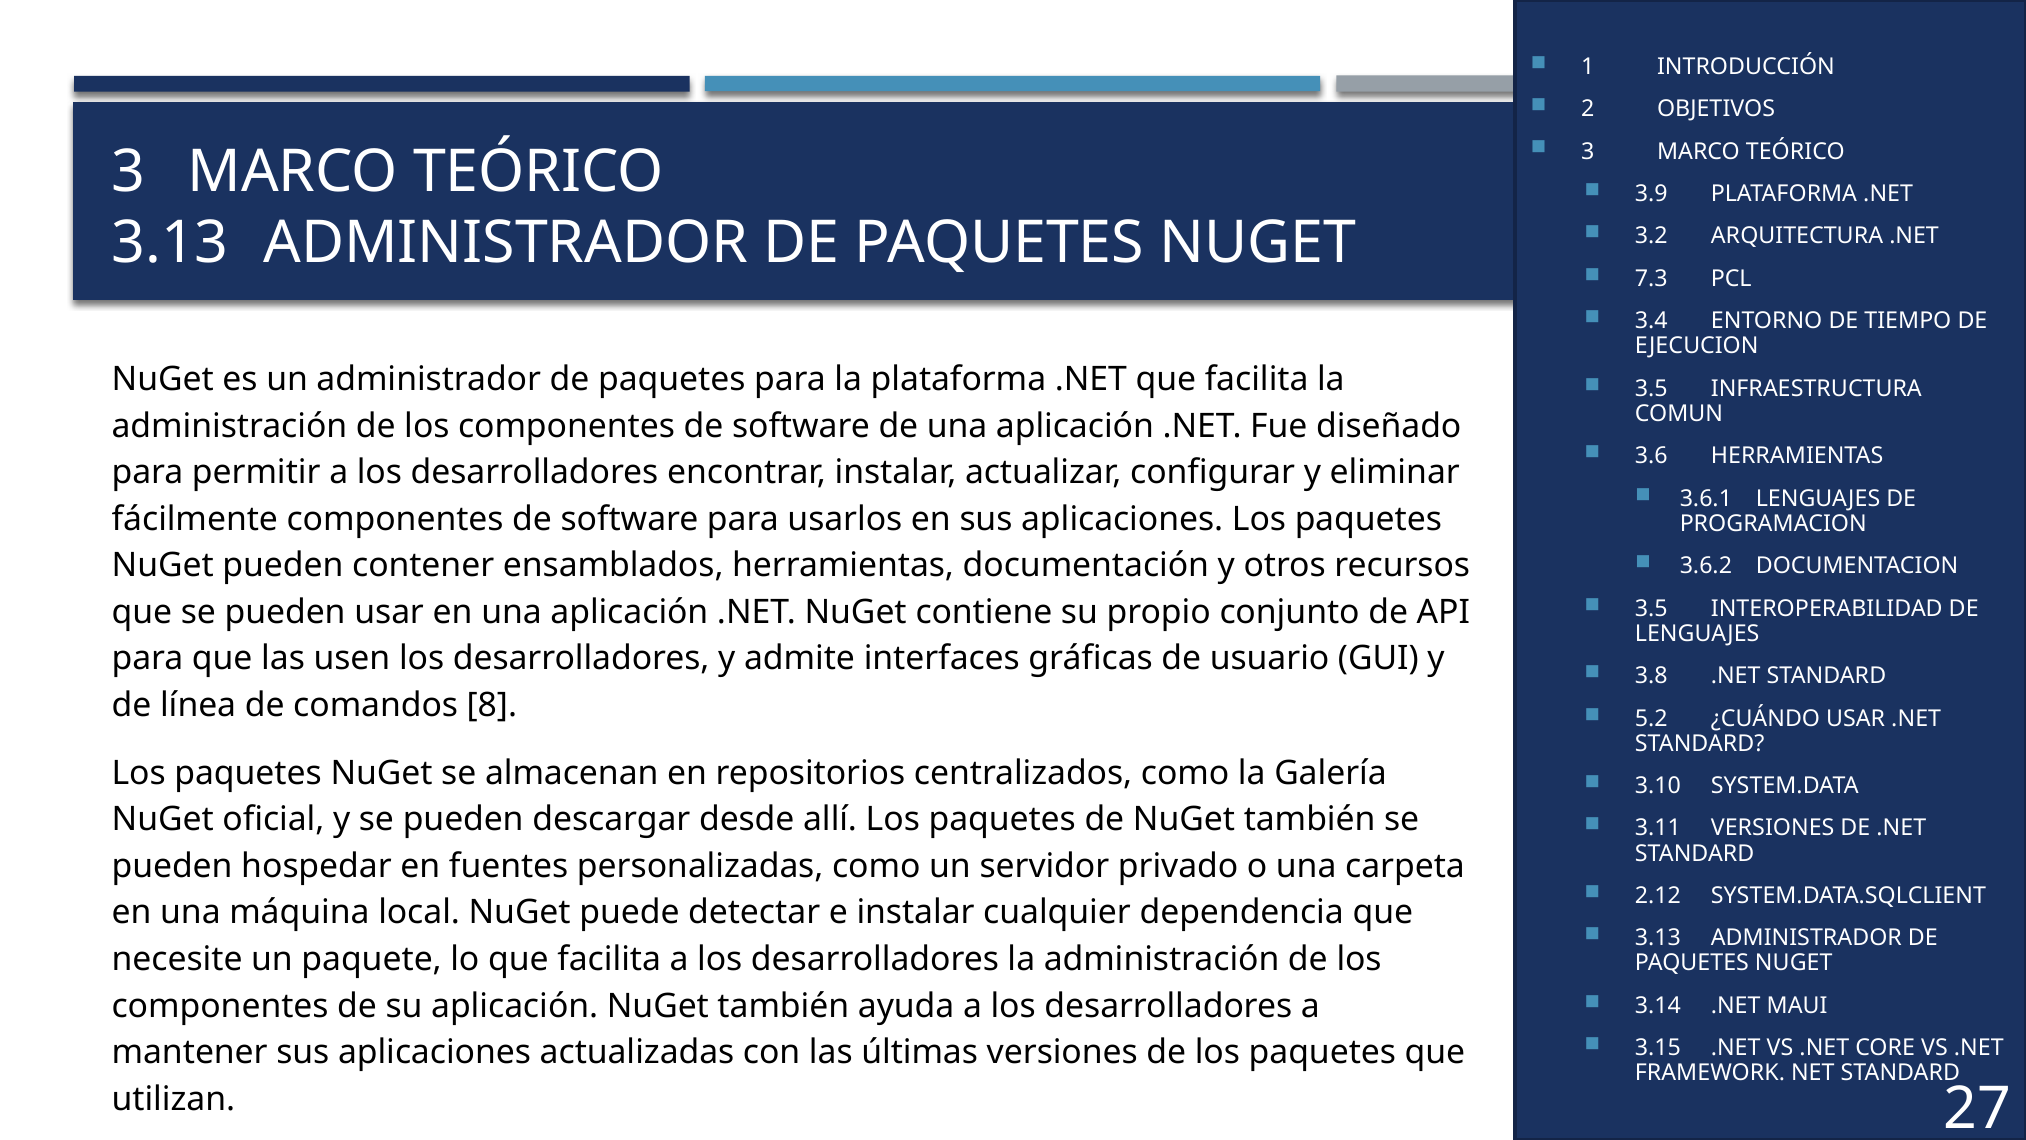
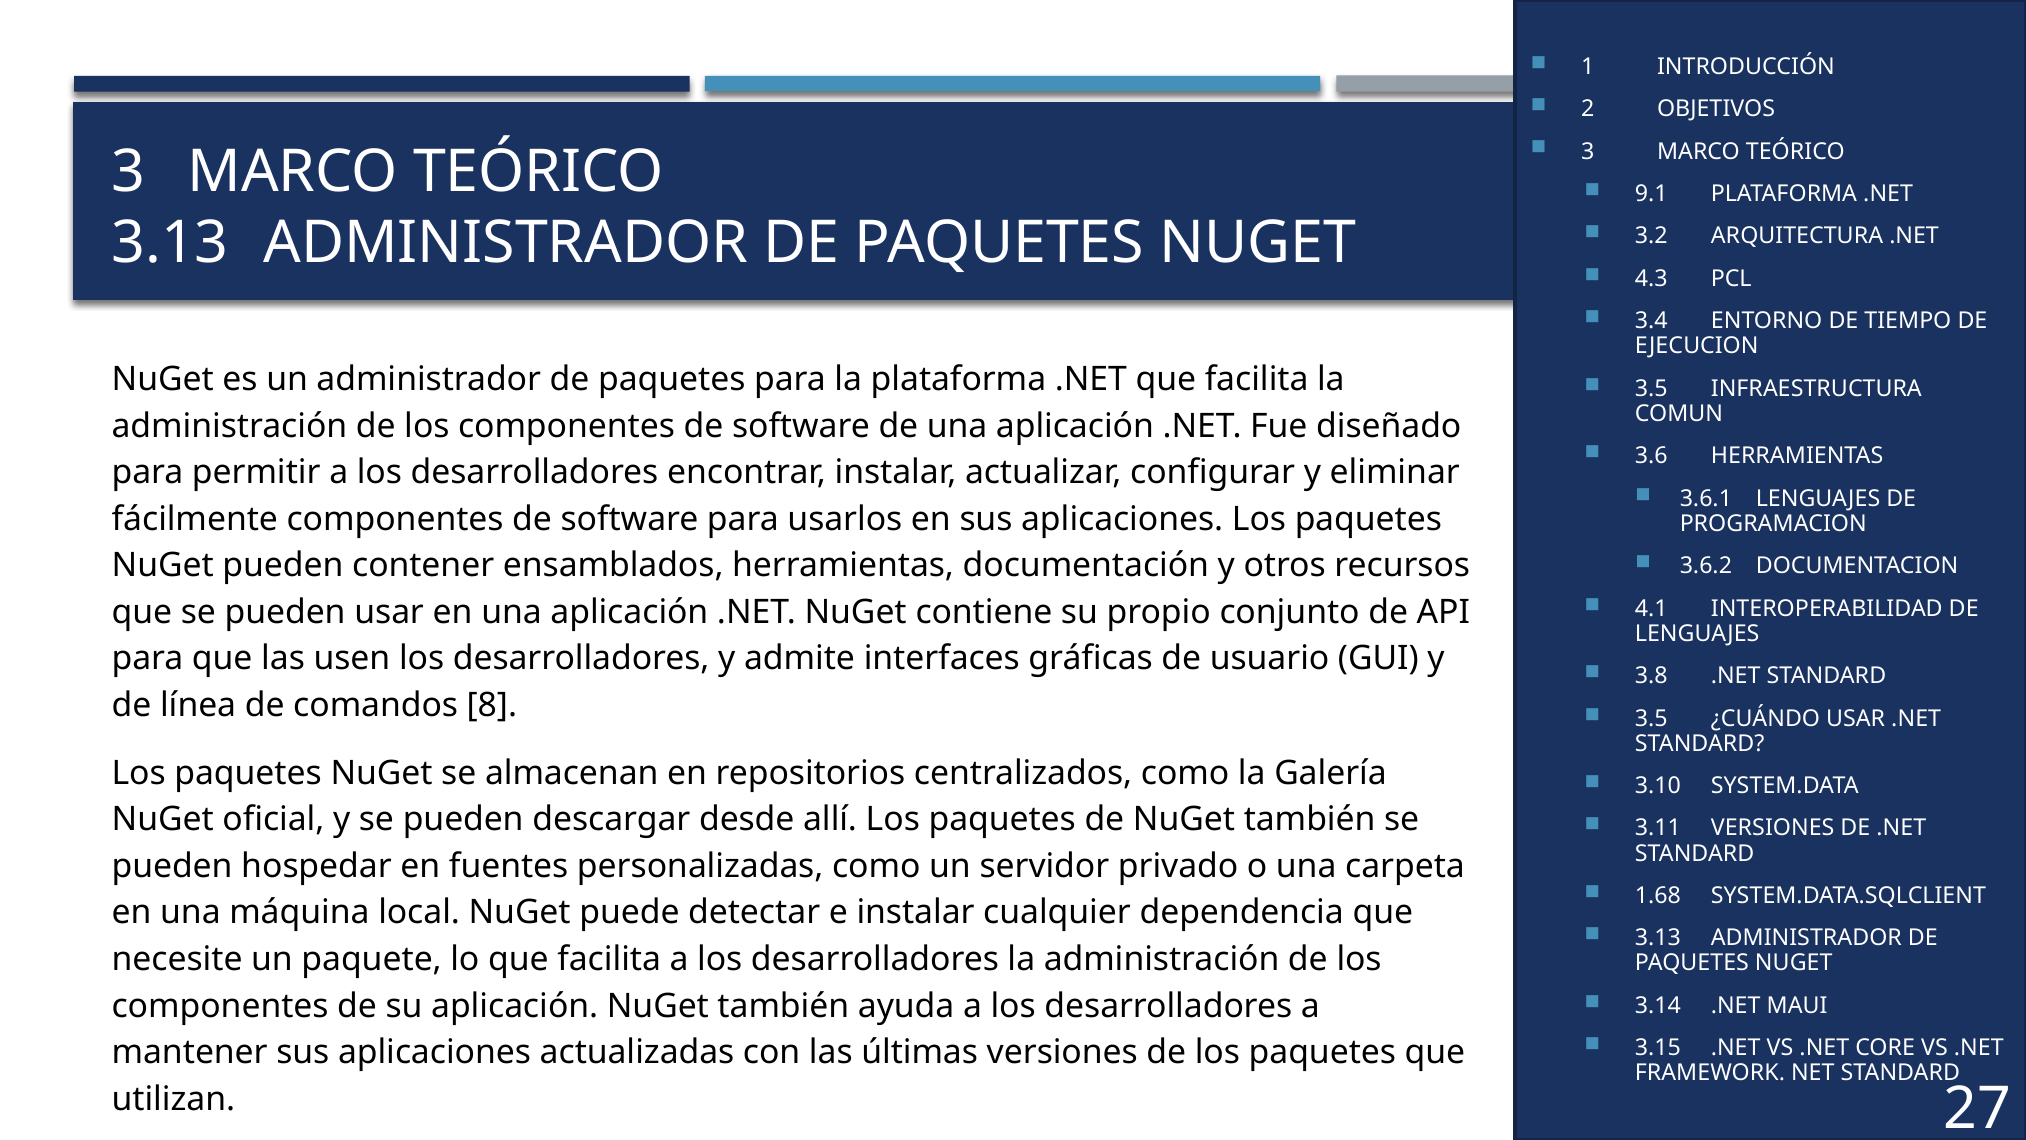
3.9: 3.9 -> 9.1 (1651, 194)
7.3: 7.3 -> 4.3 (1651, 279)
3.5: 3.5 -> 4.1 (1651, 608)
5.2: 5.2 -> 3.5 (1651, 718)
2.12: 2.12 -> 1.68 (1658, 895)
